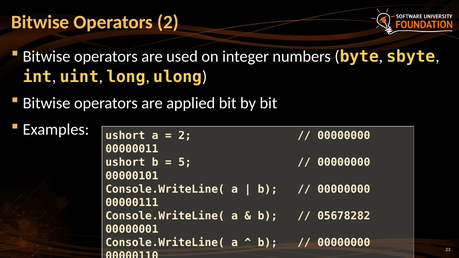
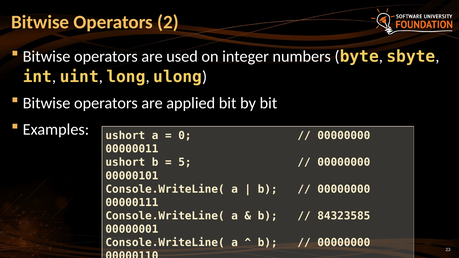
2: 2 -> 0 (185, 136)
05678282: 05678282 -> 84323585 (344, 216)
